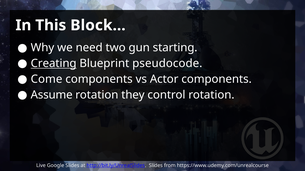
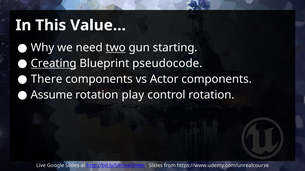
Block…: Block… -> Value… (98, 25)
two underline: none -> present (116, 48)
Come: Come -> There (47, 79)
they: they -> play (133, 95)
